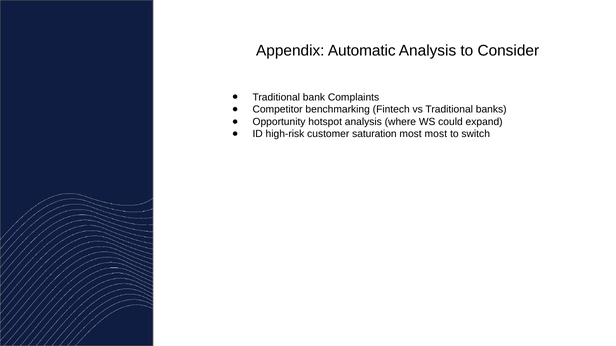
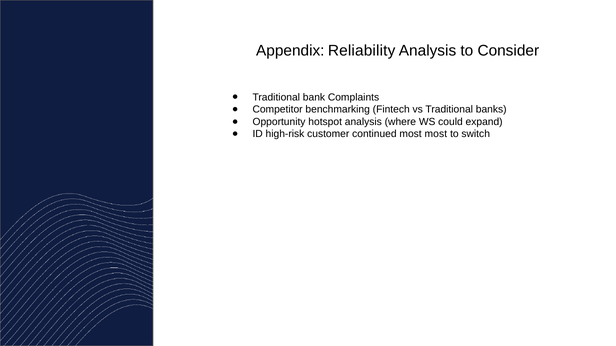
Automatic: Automatic -> Reliability (362, 51)
saturation: saturation -> continued (374, 134)
